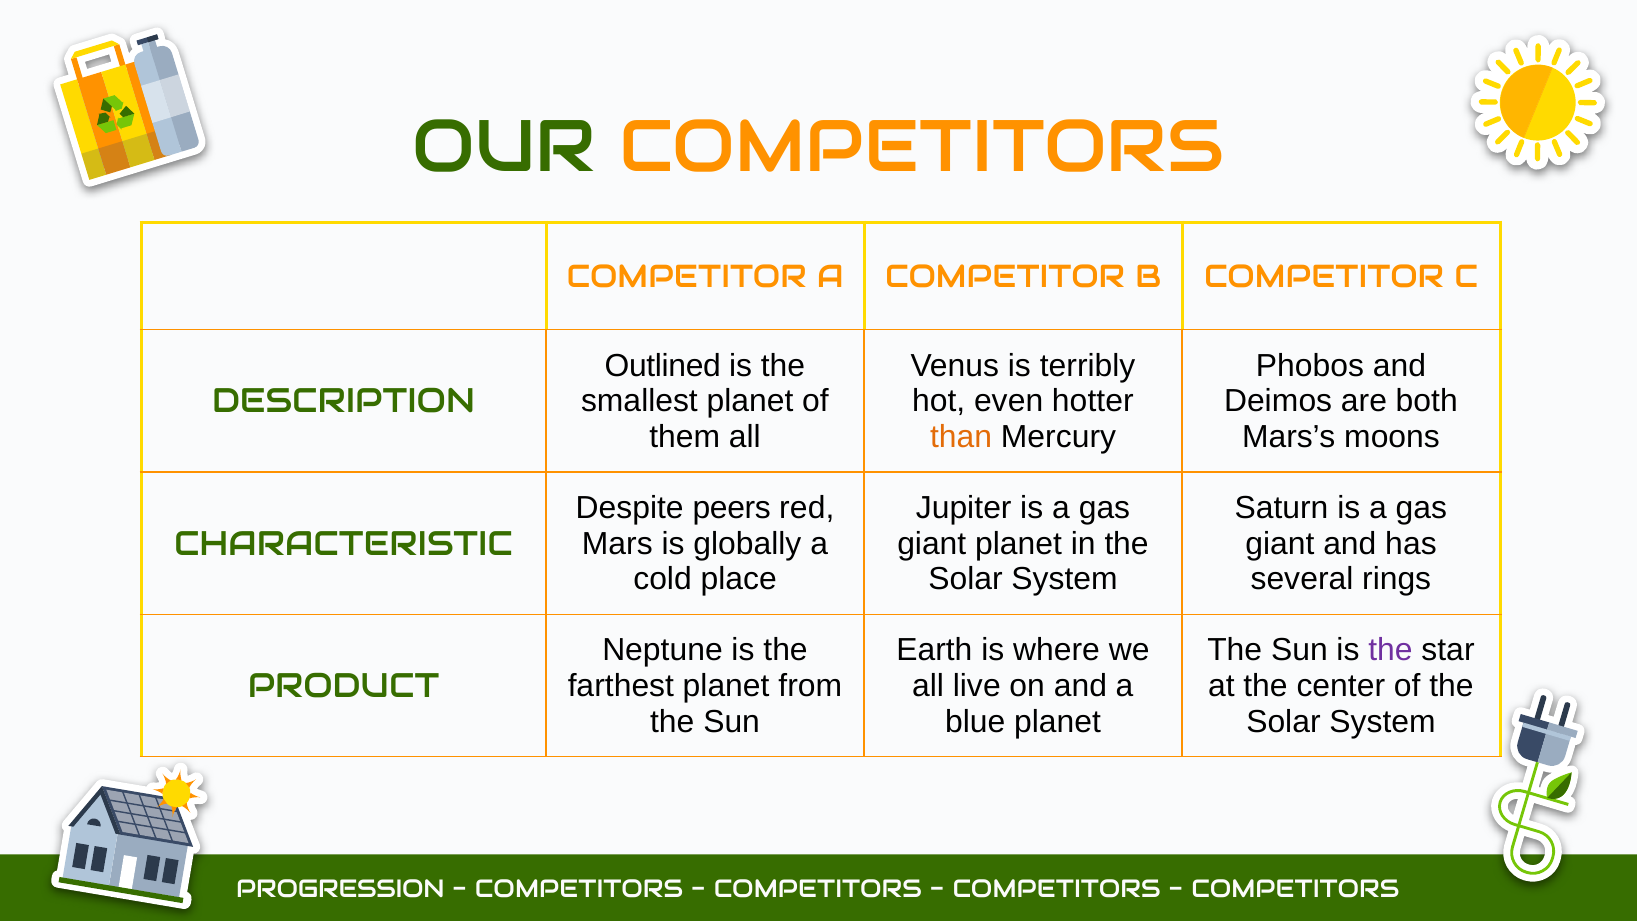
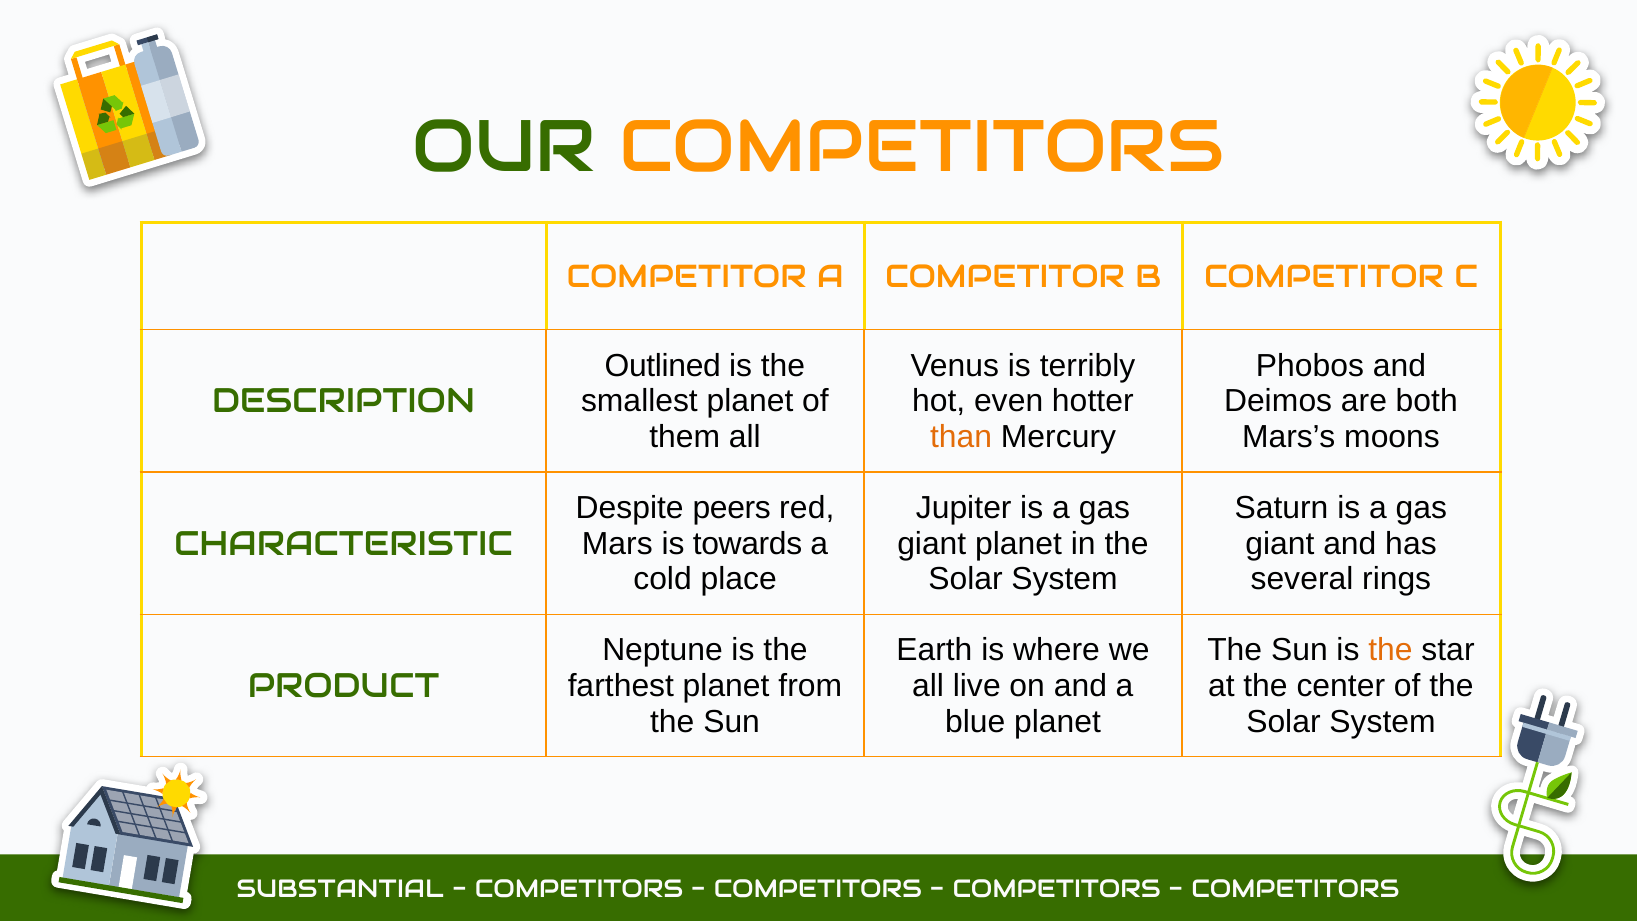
globally: globally -> towards (748, 544)
the colour: purple -> orange (1390, 650)
PROGRESSION: PROGRESSION -> SUBSTANTIAL (340, 889)
